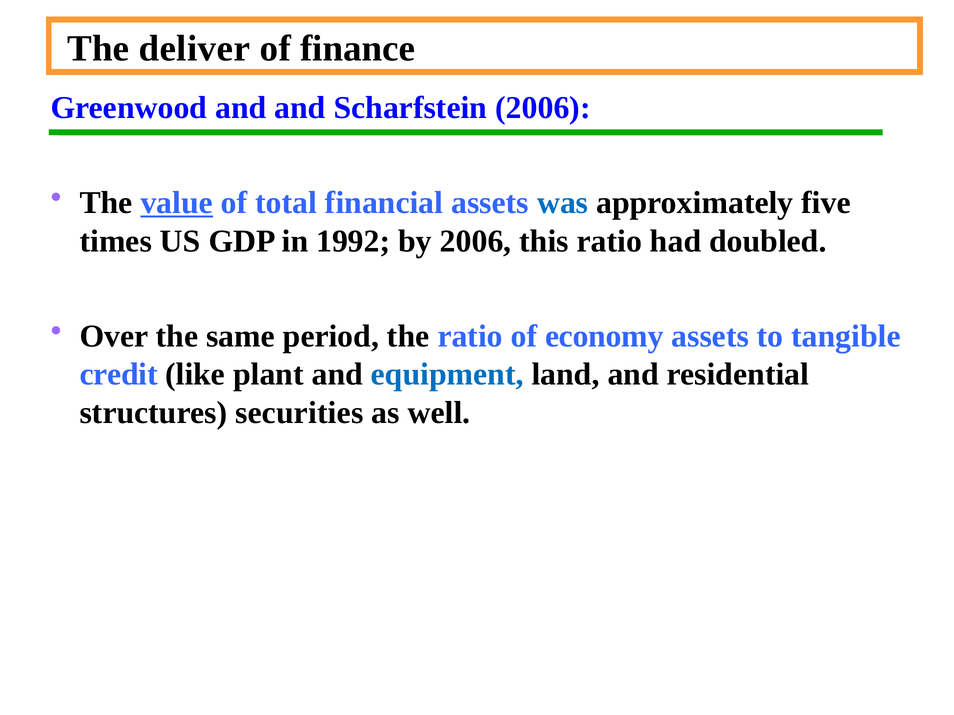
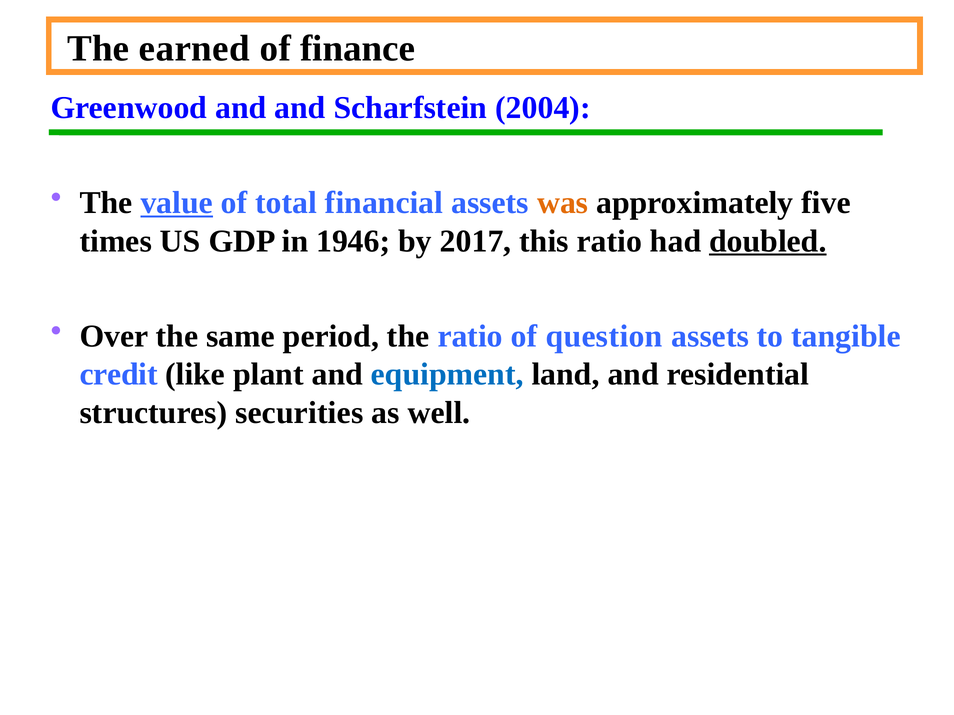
deliver: deliver -> earned (194, 49)
Scharfstein 2006: 2006 -> 2004 (543, 108)
was colour: blue -> orange (563, 203)
1992: 1992 -> 1946 (353, 241)
by 2006: 2006 -> 2017 (476, 241)
doubled underline: none -> present (768, 241)
economy: economy -> question (604, 337)
